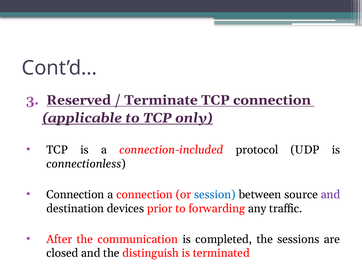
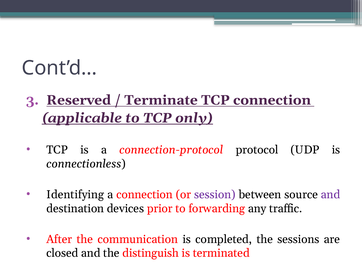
connection-included: connection-included -> connection-protocol (171, 150)
Connection: Connection -> Identifying (75, 194)
session colour: blue -> purple (215, 194)
